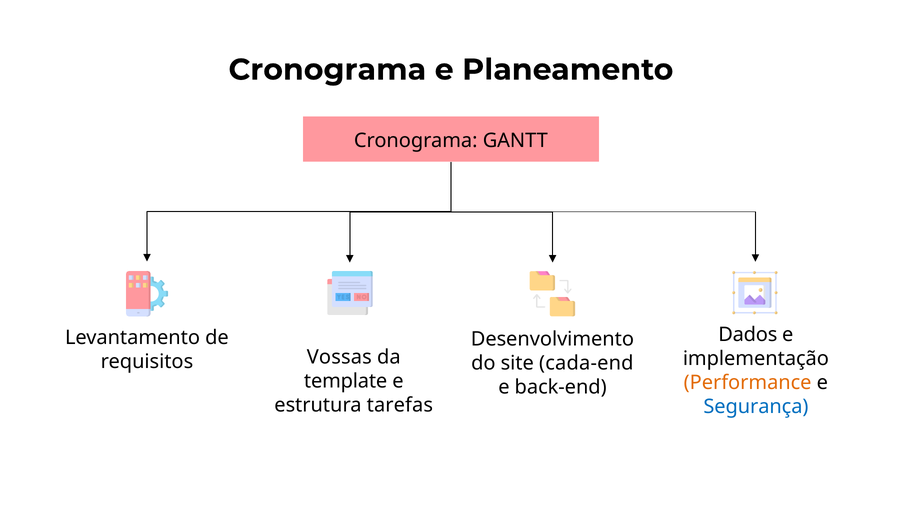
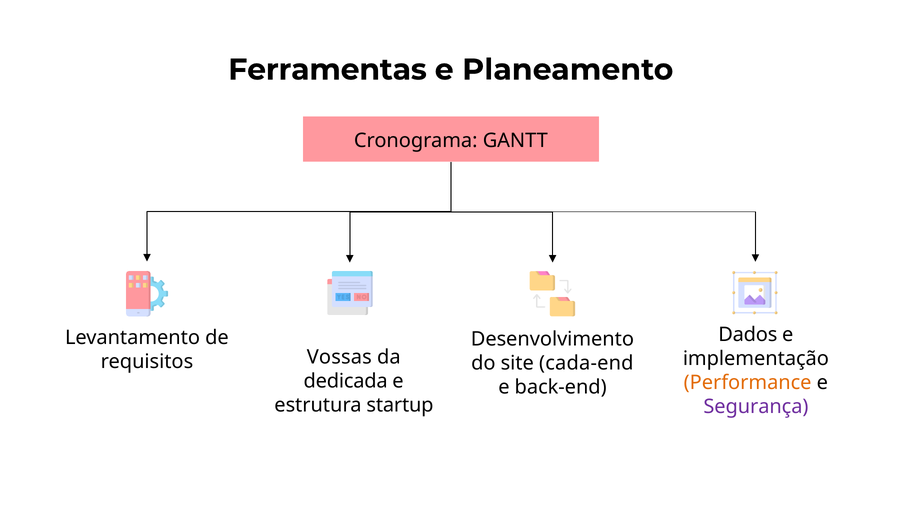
Cronograma: Cronograma -> Ferramentas (327, 70)
template: template -> dedicada (346, 382)
tarefas: tarefas -> startup (400, 406)
Segurança colour: blue -> purple (756, 407)
